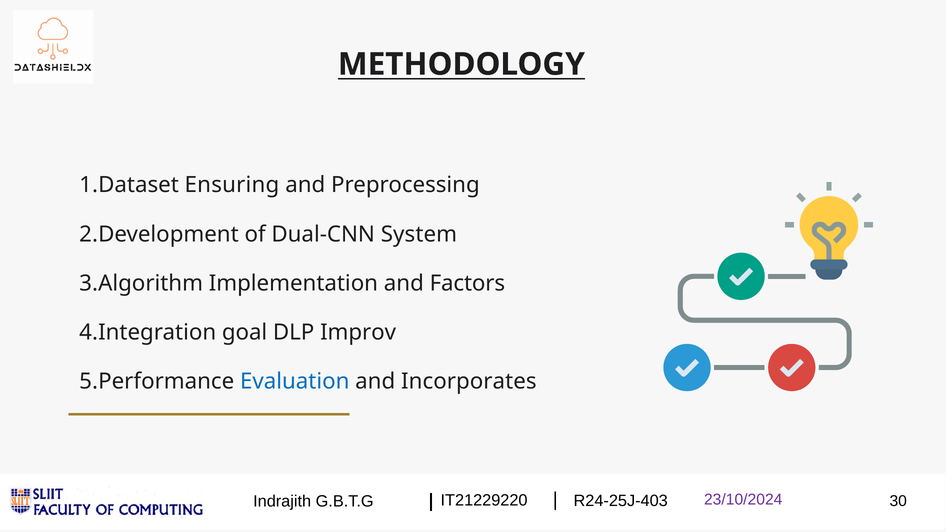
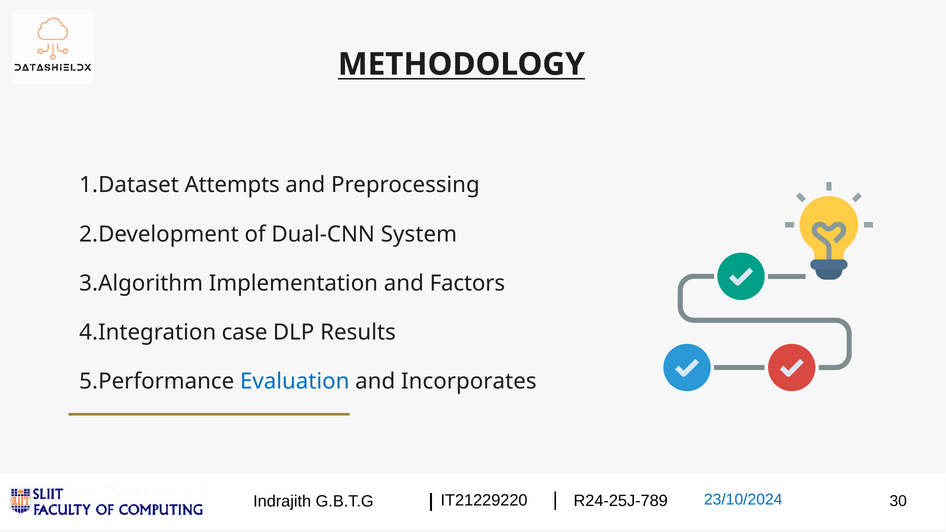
Ensuring: Ensuring -> Attempts (232, 185)
goal: goal -> case (245, 333)
Improv: Improv -> Results (358, 333)
R24-25J-403: R24-25J-403 -> R24-25J-789 (621, 501)
23/10/2024 colour: purple -> blue (743, 500)
